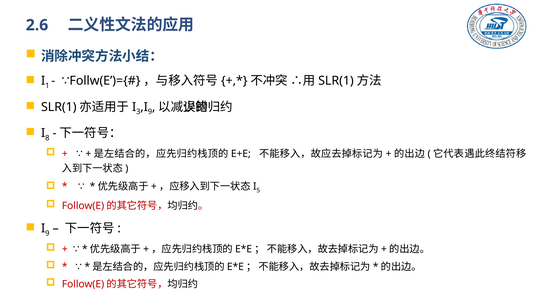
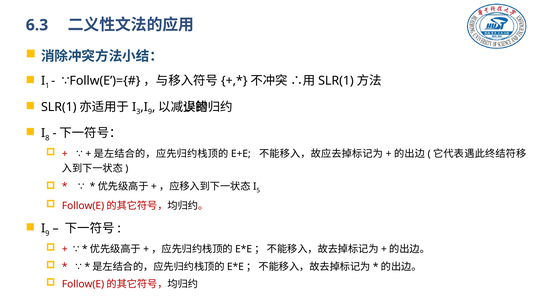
2.6: 2.6 -> 6.3 (37, 25)
